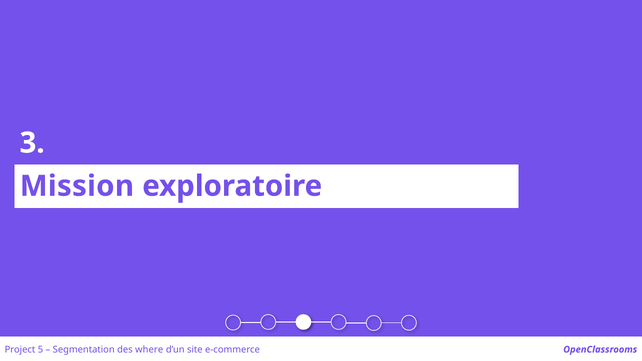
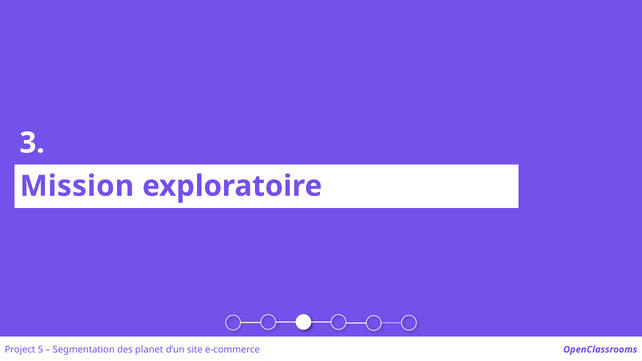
where: where -> planet (149, 350)
